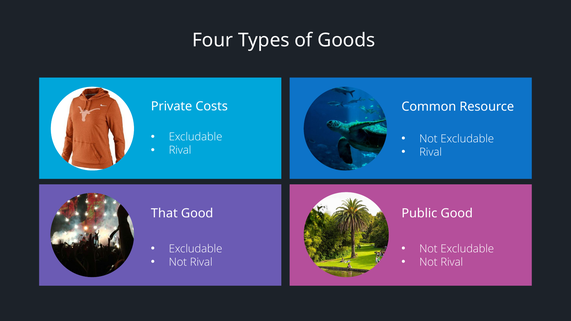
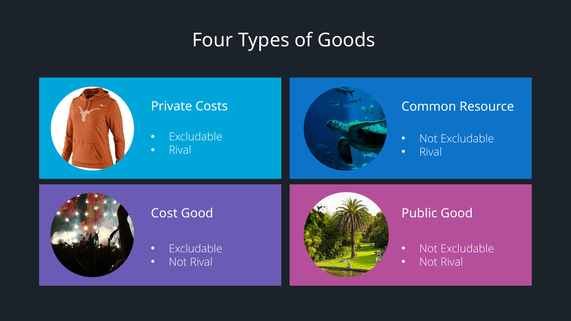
That: That -> Cost (164, 213)
